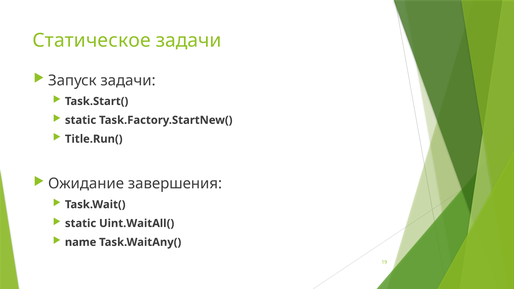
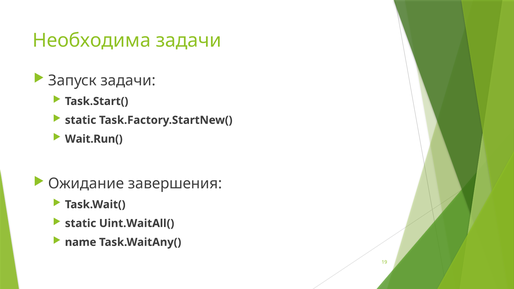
Статическое: Статическое -> Необходима (92, 41)
Title.Run(: Title.Run( -> Wait.Run( (94, 139)
